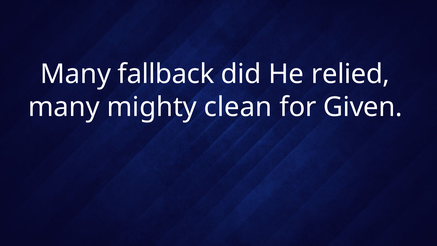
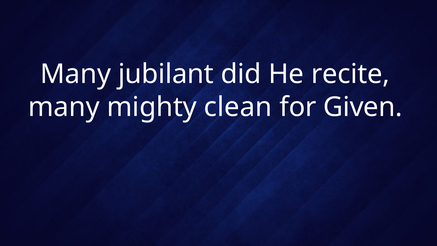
fallback: fallback -> jubilant (166, 74)
relied: relied -> recite (350, 74)
